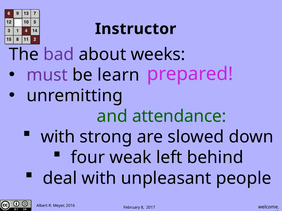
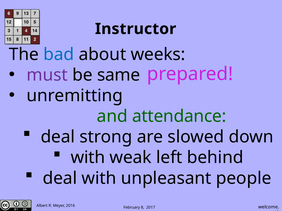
bad colour: purple -> blue (59, 55)
learn: learn -> same (119, 75)
with: with -> deal (58, 137)
four: four -> with (88, 158)
